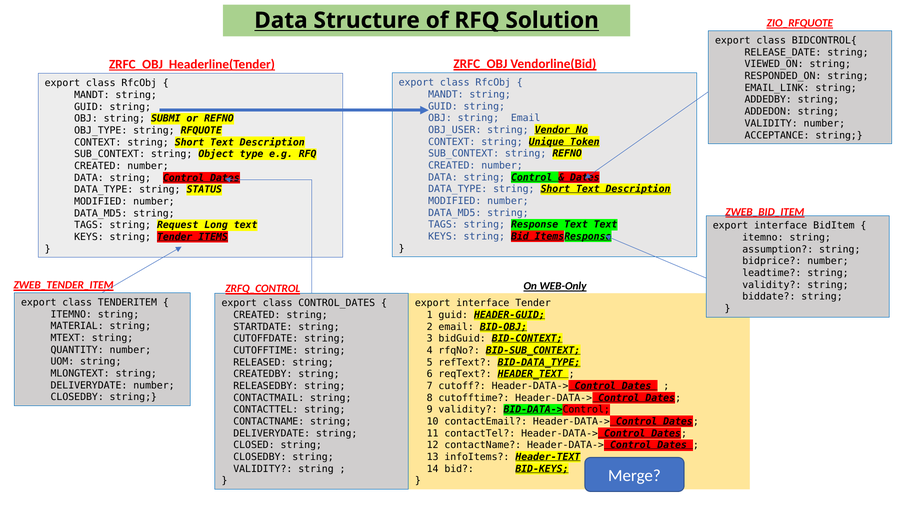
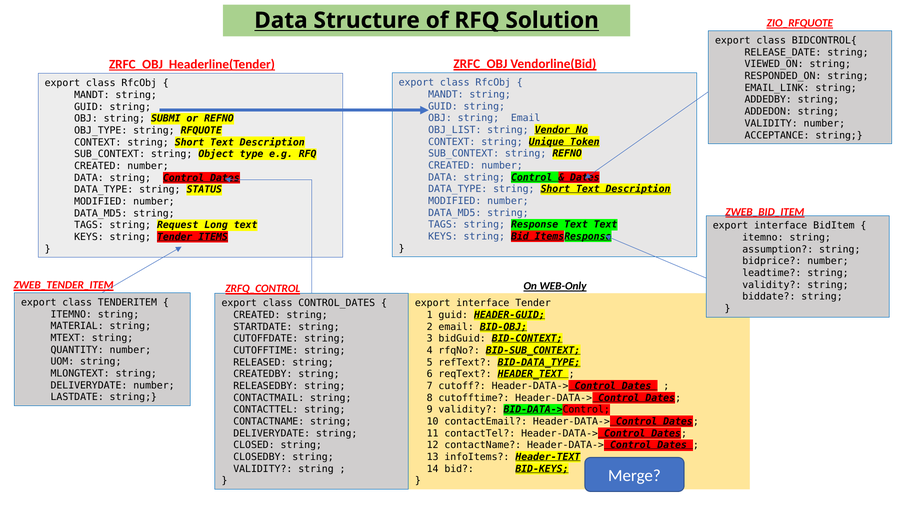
OBJ_USER: OBJ_USER -> OBJ_LIST (455, 130)
CLOSEDBY: CLOSEDBY -> LASTDATE (77, 398)
